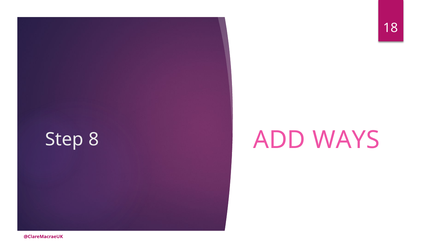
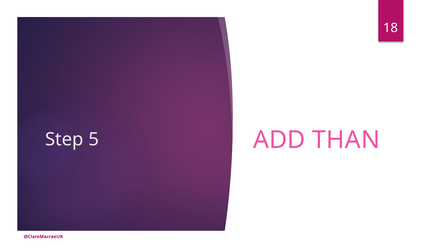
8: 8 -> 5 (94, 140)
WAYS: WAYS -> THAN (346, 140)
